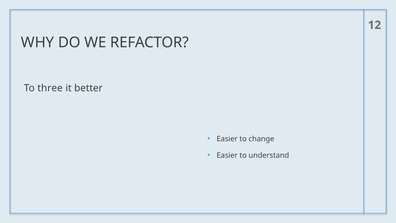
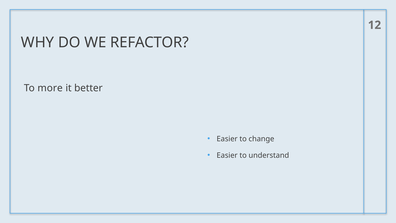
three: three -> more (50, 88)
